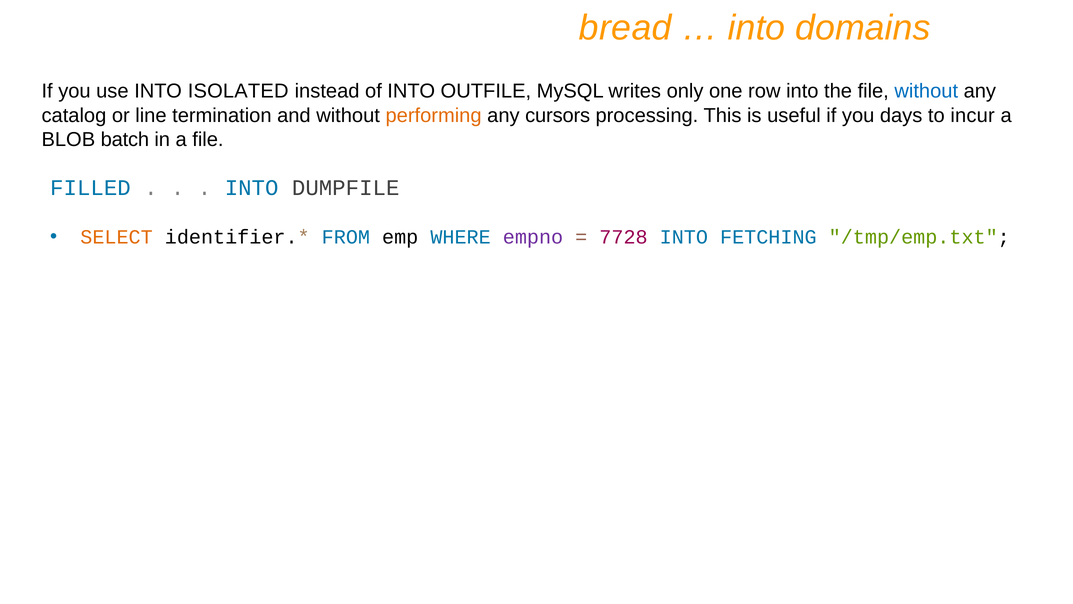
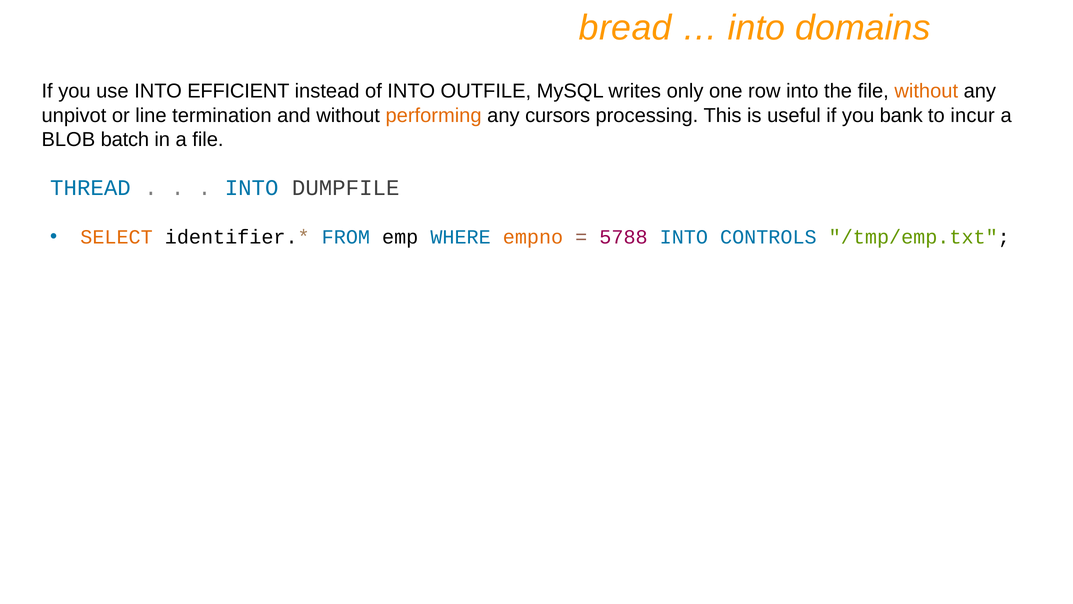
ISOLATED: ISOLATED -> EFFICIENT (238, 91)
without colour: blue -> orange (926, 91)
catalog: catalog -> unpivot (74, 115)
days: days -> bank (901, 115)
FILLED: FILLED -> THREAD (90, 188)
empno colour: purple -> orange (533, 237)
7728: 7728 -> 5788 (624, 237)
FETCHING: FETCHING -> CONTROLS (768, 237)
